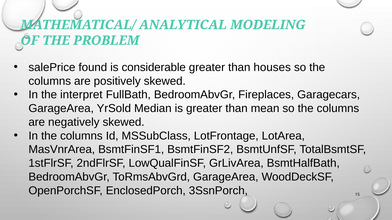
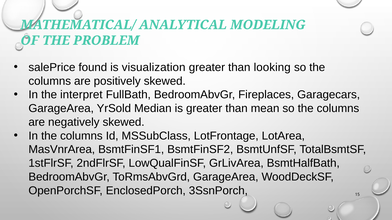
considerable: considerable -> visualization (154, 67)
houses: houses -> looking (272, 67)
